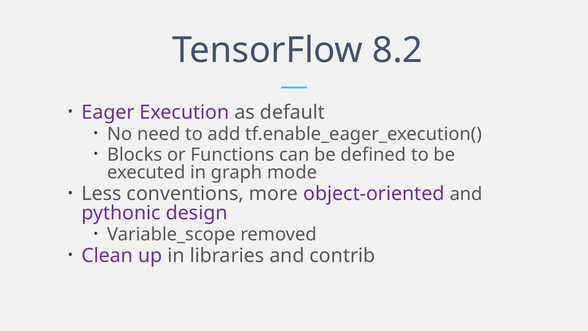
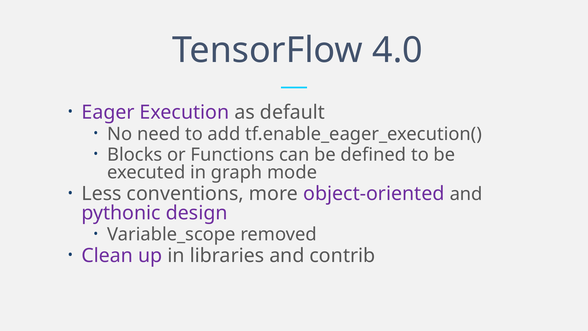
8.2: 8.2 -> 4.0 (397, 50)
